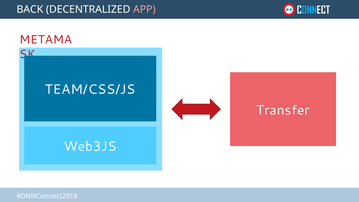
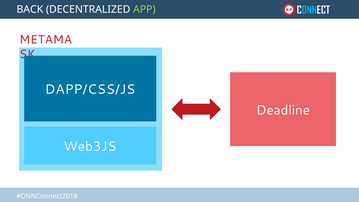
APP colour: pink -> light green (144, 9)
TEAM/CSS/JS: TEAM/CSS/JS -> DAPP/CSS/JS (90, 89)
Transfer: Transfer -> Deadline (283, 110)
